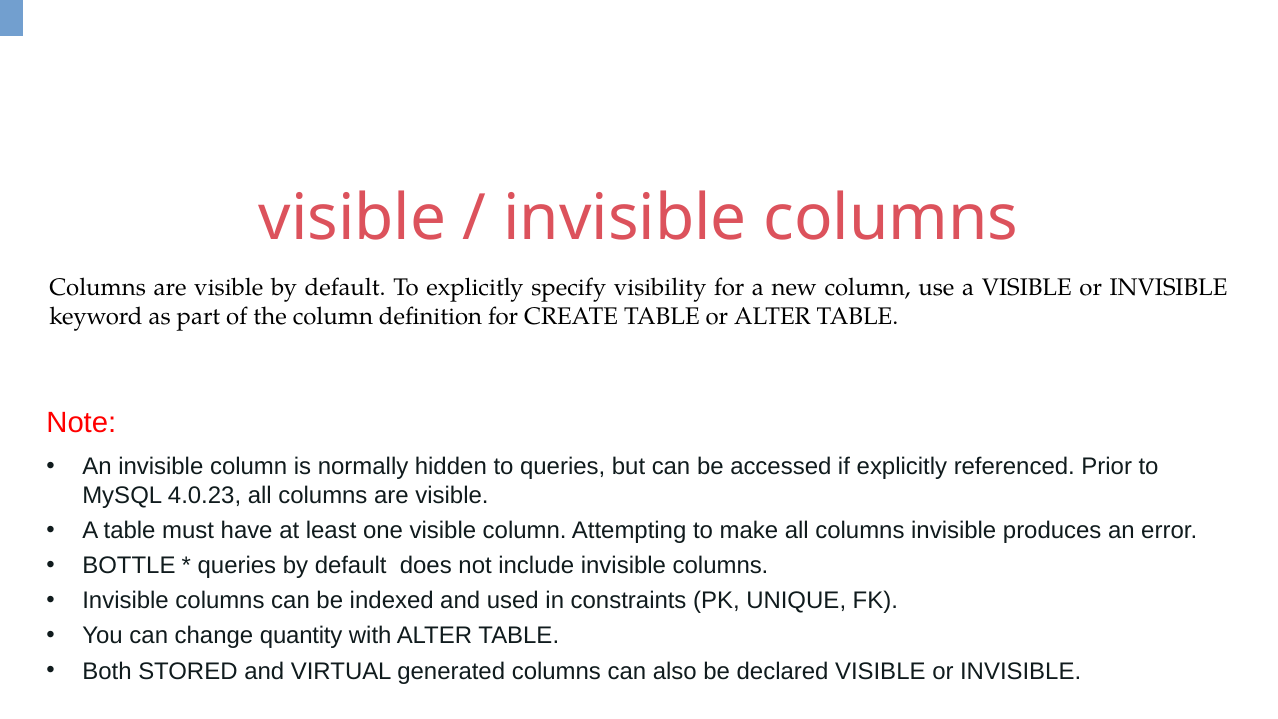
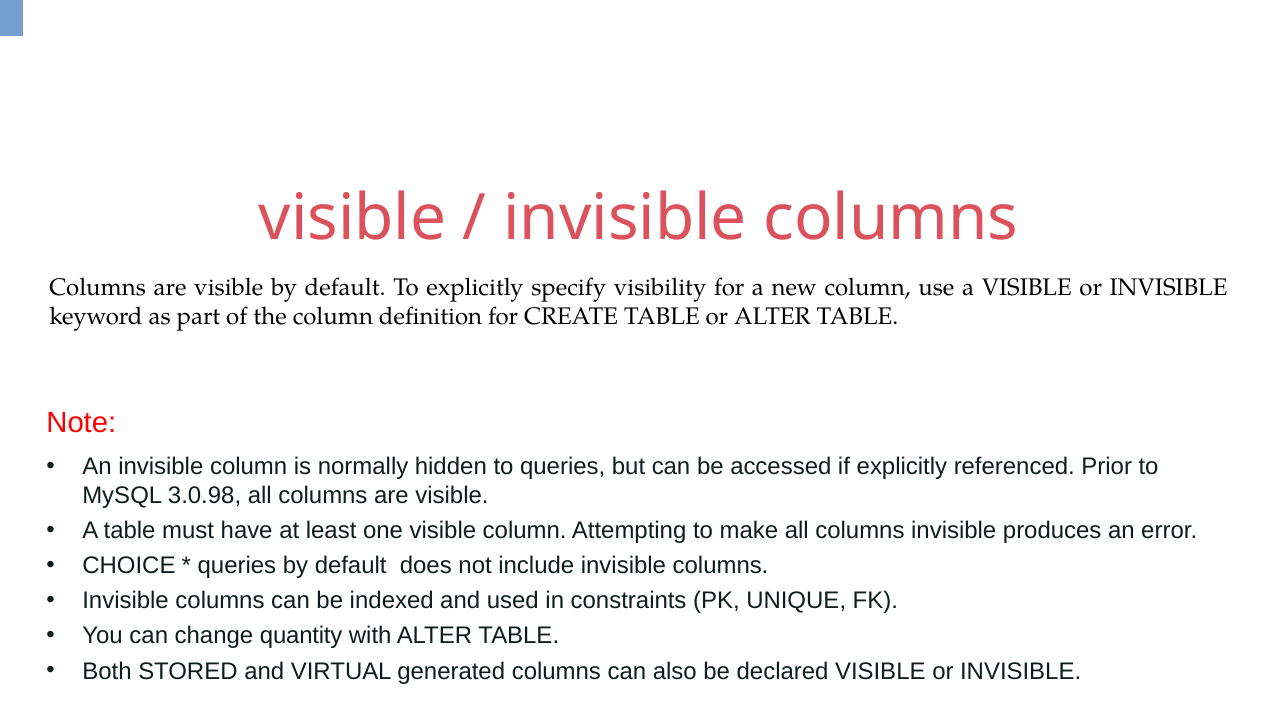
4.0.23: 4.0.23 -> 3.0.98 (205, 495)
BOTTLE: BOTTLE -> CHOICE (129, 566)
